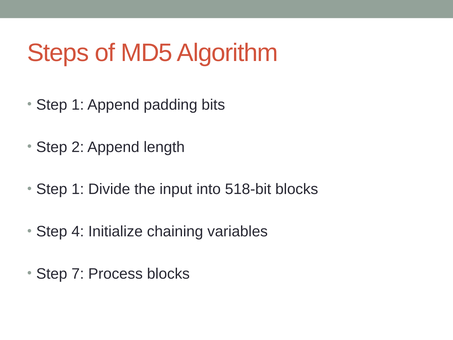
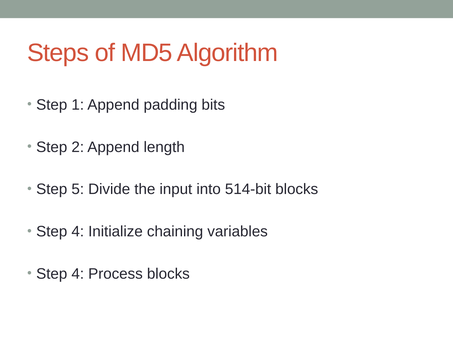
1: 1 -> 5 (78, 189)
518-bit: 518-bit -> 514-bit (248, 189)
7: 7 -> 4 (78, 274)
